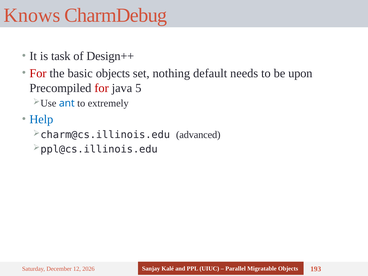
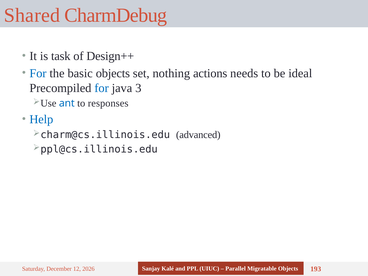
Knows: Knows -> Shared (32, 15)
For colour: red -> blue (38, 73)
default: default -> actions (210, 73)
upon: upon -> ideal (300, 73)
for colour: red -> blue (102, 88)
5: 5 -> 3 (138, 88)
extremely: extremely -> responses (108, 103)
